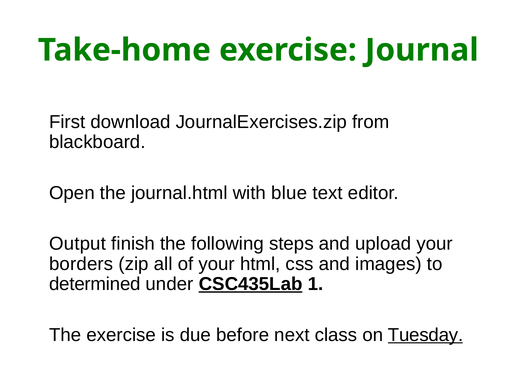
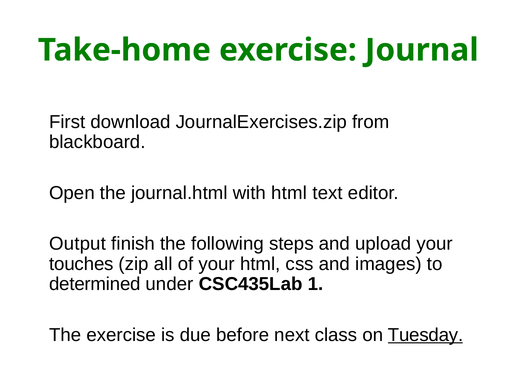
with blue: blue -> html (289, 193)
borders: borders -> touches (81, 264)
CSC435Lab underline: present -> none (251, 284)
